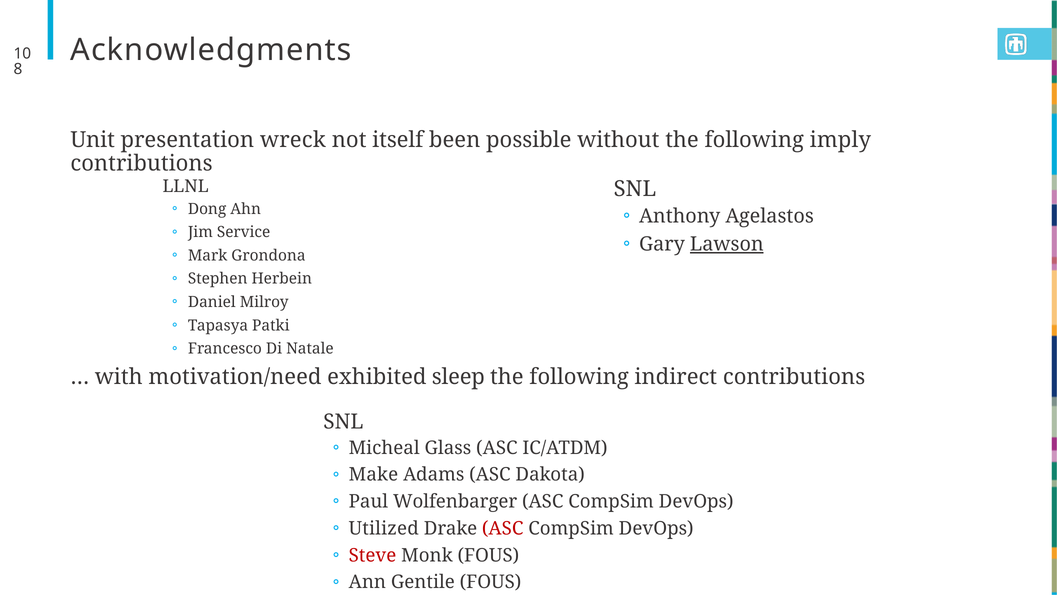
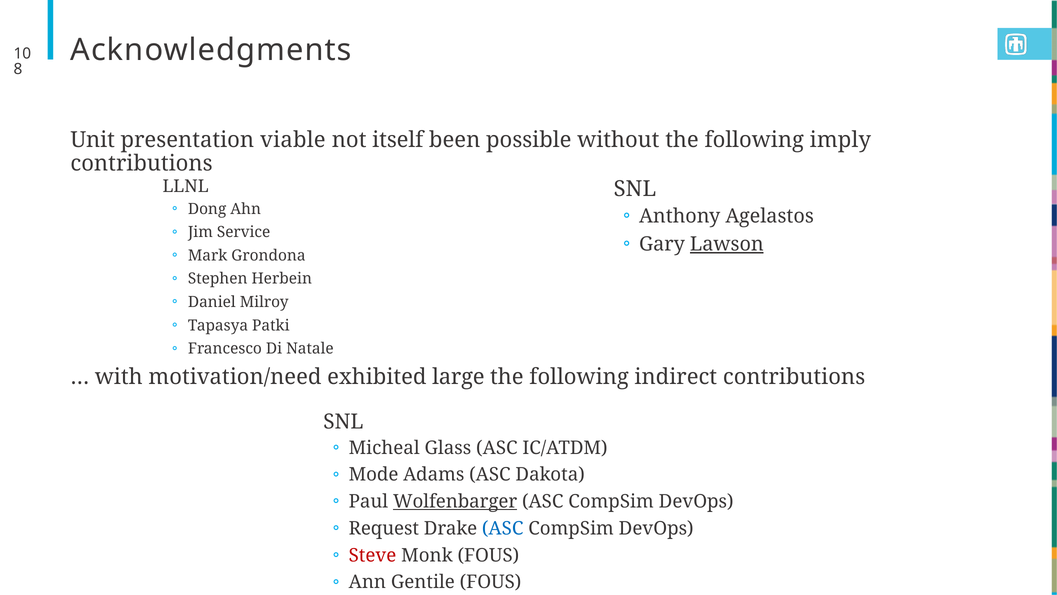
wreck: wreck -> viable (293, 140)
sleep: sleep -> large (458, 377)
Make: Make -> Mode (374, 474)
Wolfenbarger underline: none -> present (455, 501)
Utilized: Utilized -> Request (384, 528)
ASC colour: red -> blue (503, 528)
